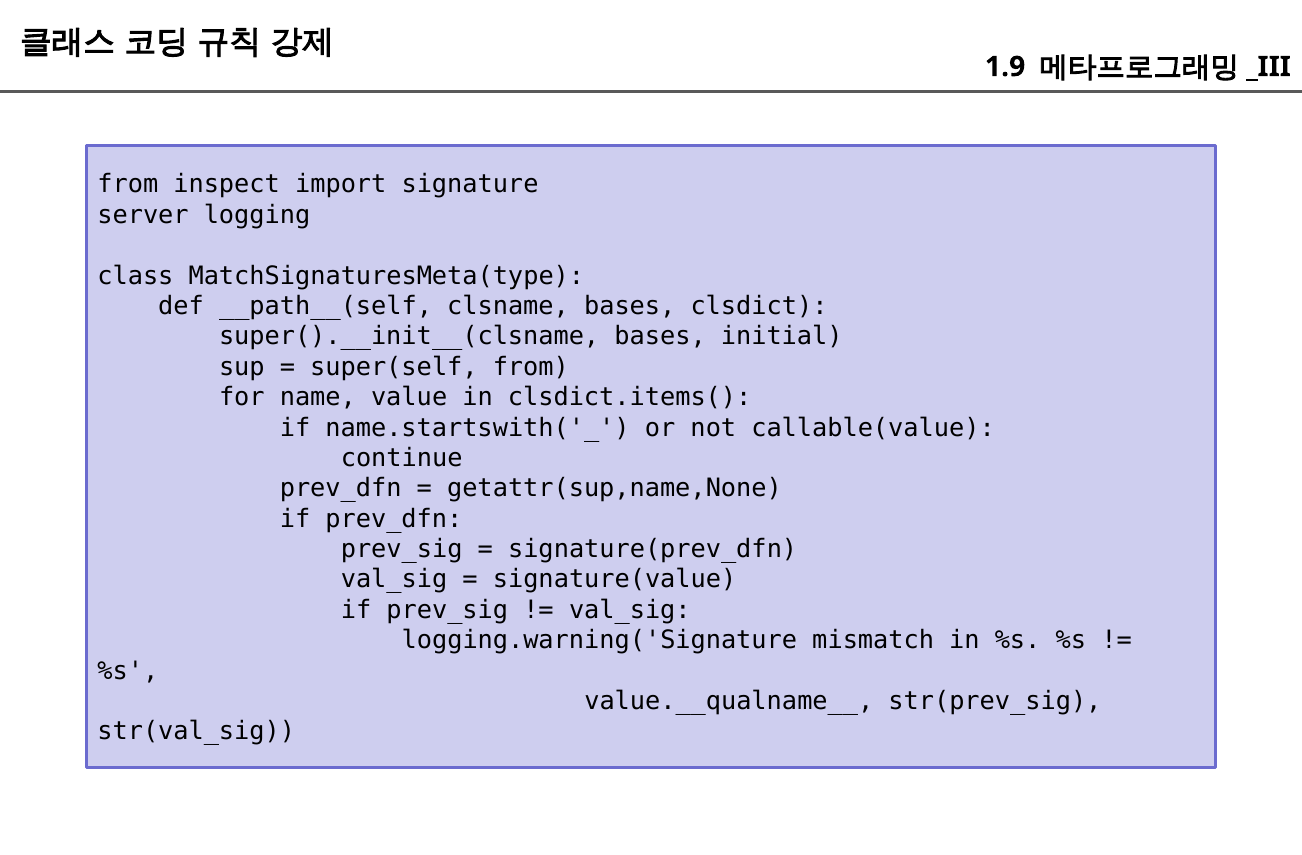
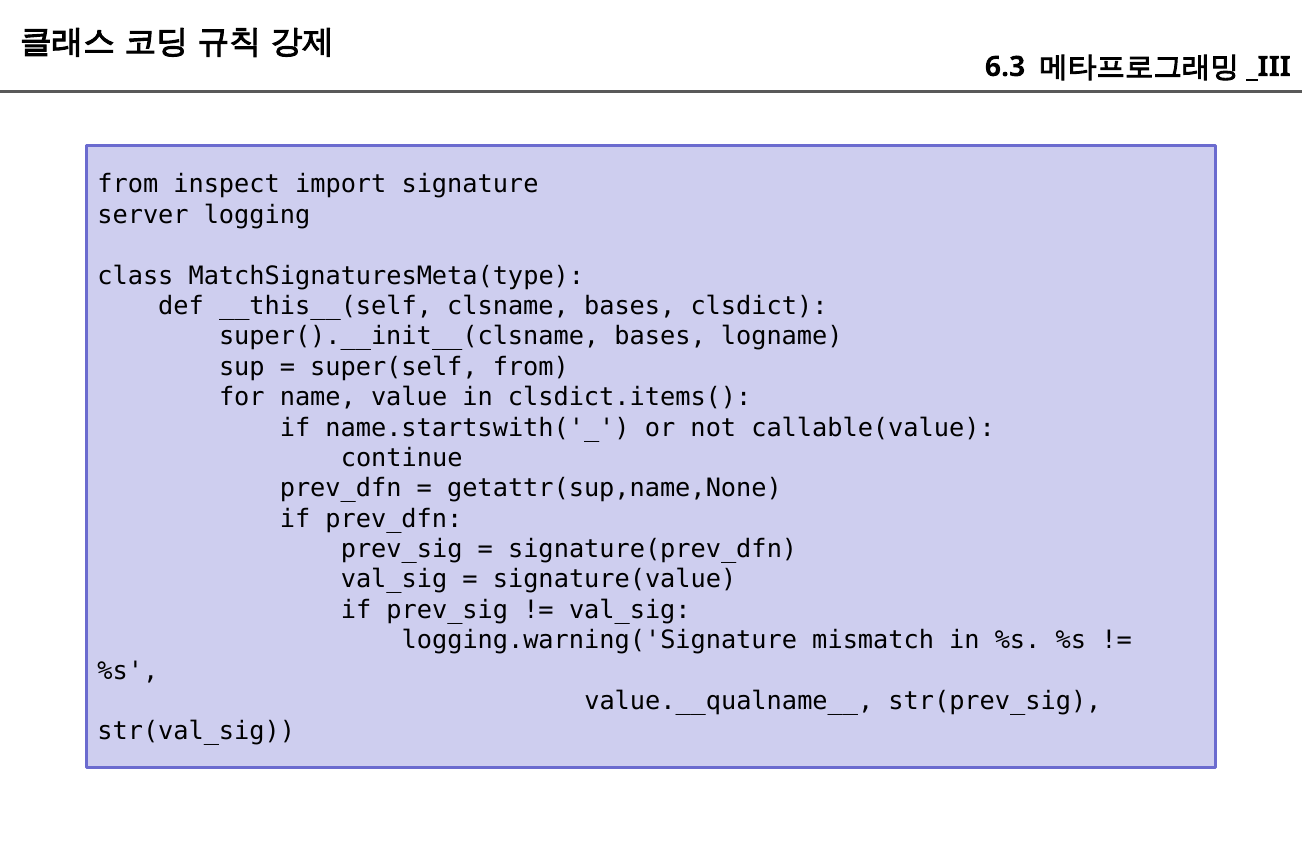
1.9: 1.9 -> 6.3 (1005, 67)
__path__(self: __path__(self -> __this__(self (326, 306)
initial: initial -> logname (782, 337)
